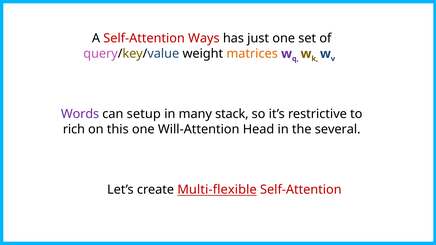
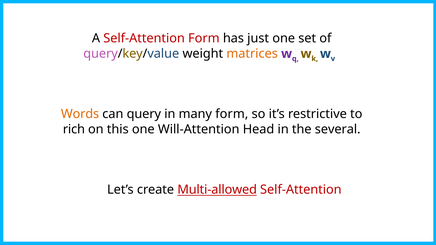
Self-Attention Ways: Ways -> Form (204, 38)
Words colour: purple -> orange (80, 114)
setup: setup -> query (144, 114)
many stack: stack -> form (232, 114)
Multi-flexible: Multi-flexible -> Multi-allowed (217, 190)
